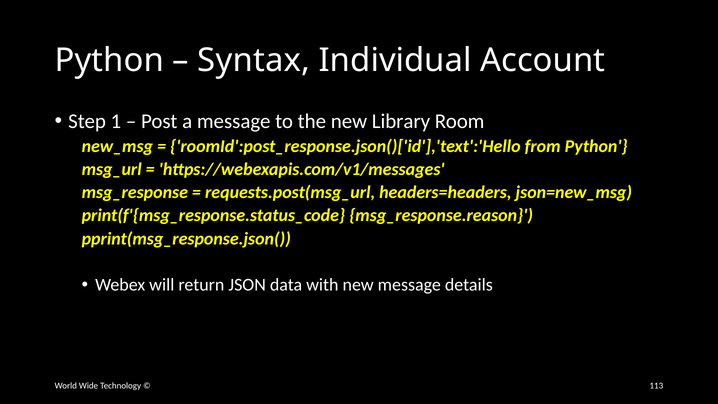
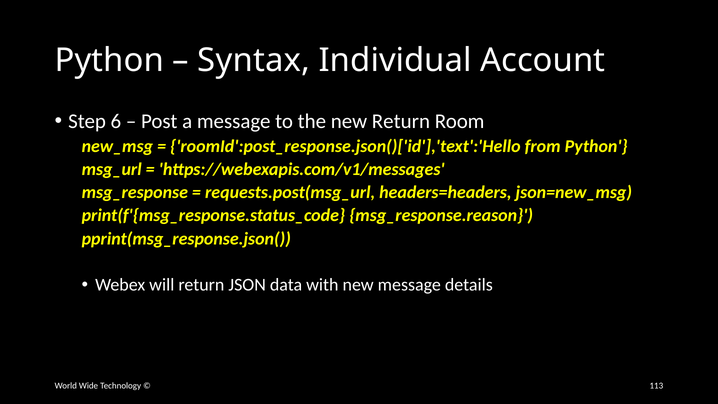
1: 1 -> 6 (116, 121)
new Library: Library -> Return (401, 121)
